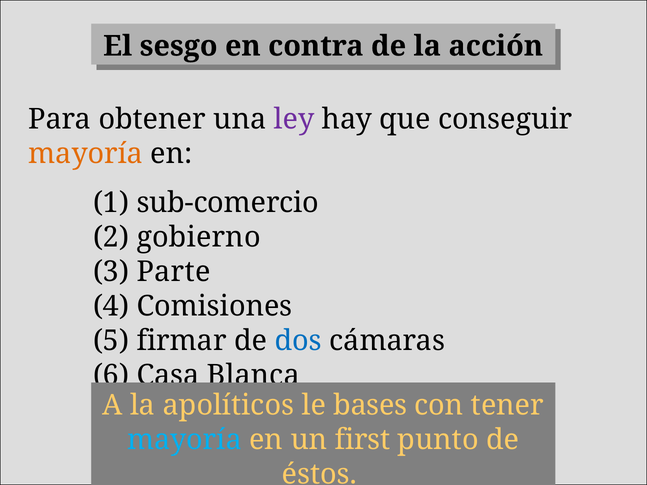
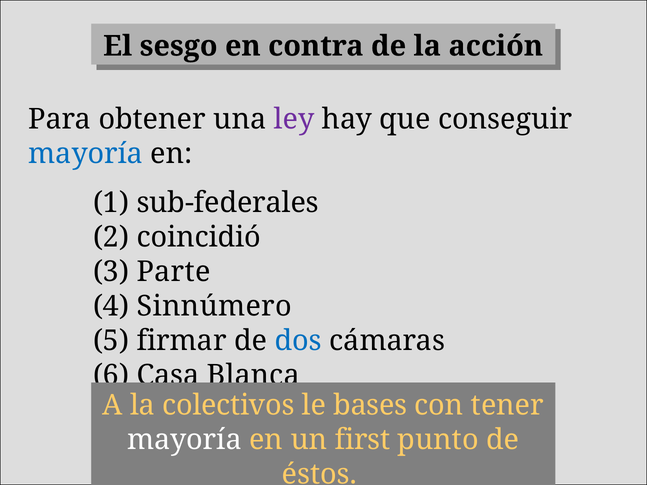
mayoría colour: orange -> blue (86, 154)
sub-comercio: sub-comercio -> sub-federales (228, 203)
gobierno: gobierno -> coincidió (199, 237)
Comisiones: Comisiones -> Sinnúmero (214, 306)
apolíticos: apolíticos -> colectivos (229, 405)
mayoría colour: light blue -> white (184, 440)
